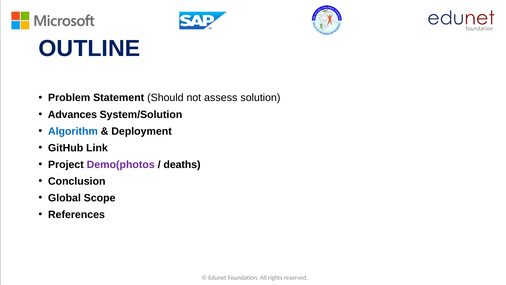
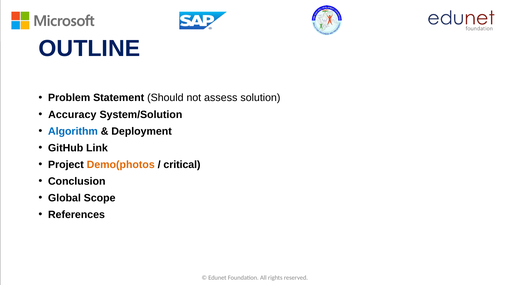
Advances: Advances -> Accuracy (72, 114)
Demo(photos colour: purple -> orange (121, 164)
deaths: deaths -> critical (182, 164)
